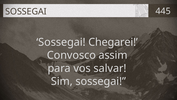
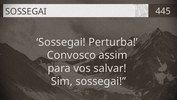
Chegarei: Chegarei -> Perturba (113, 42)
